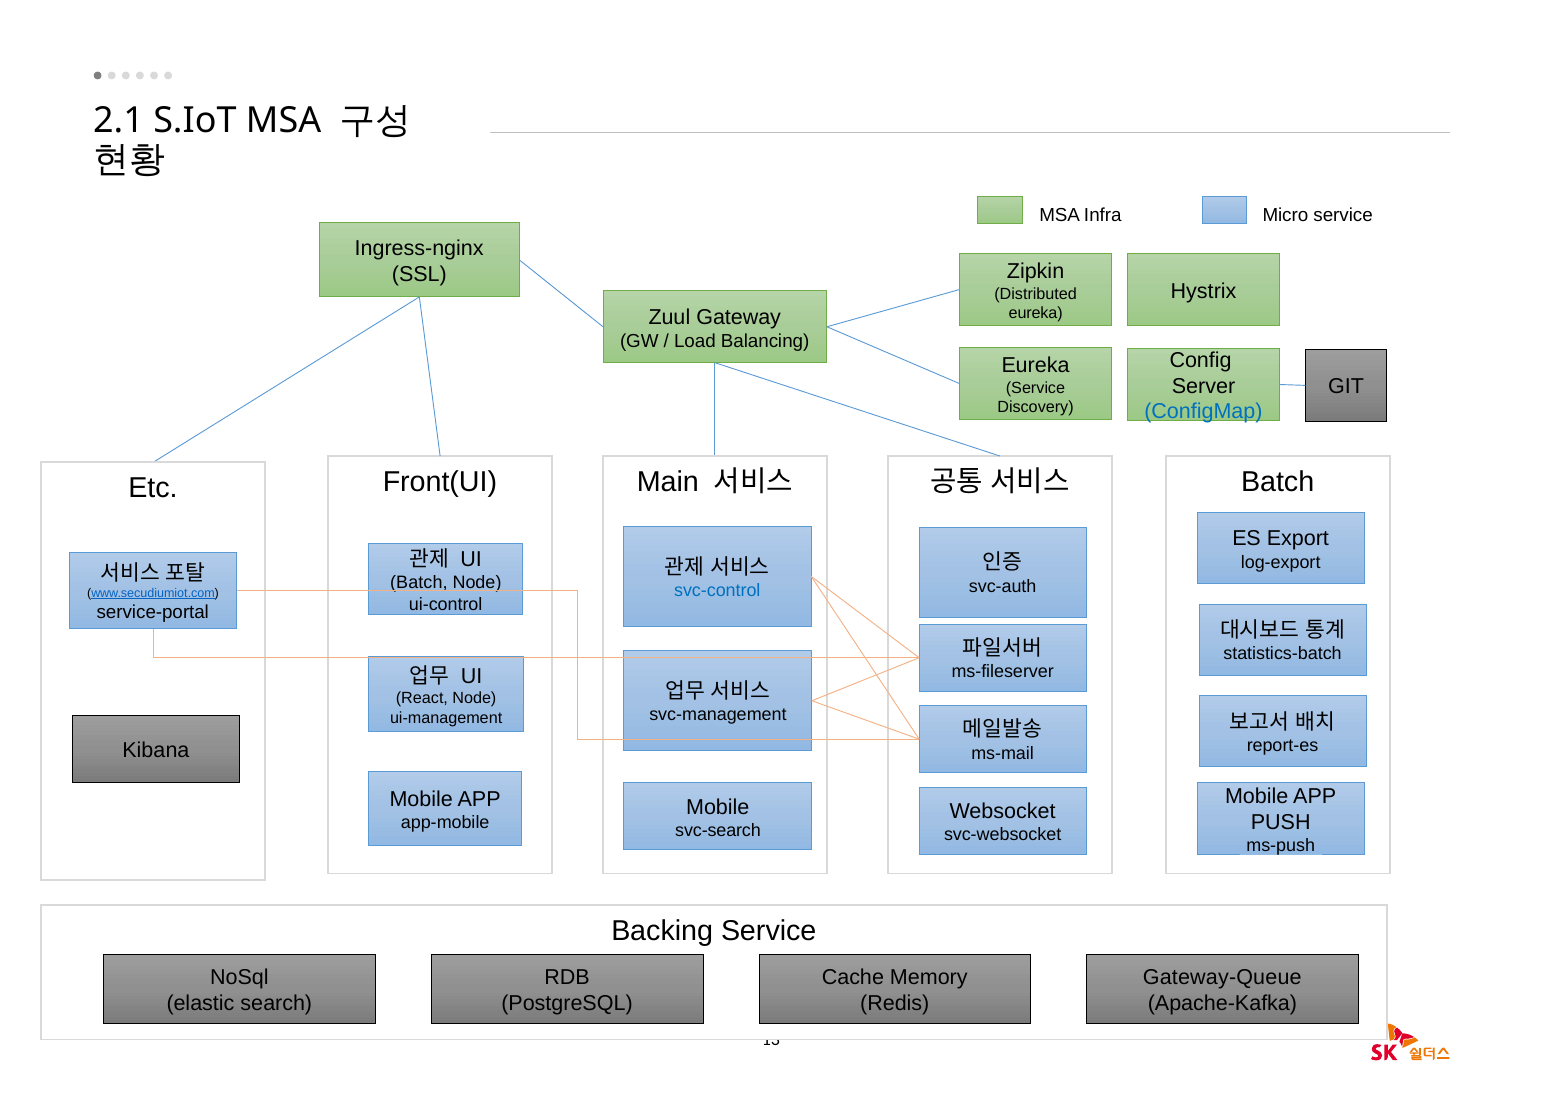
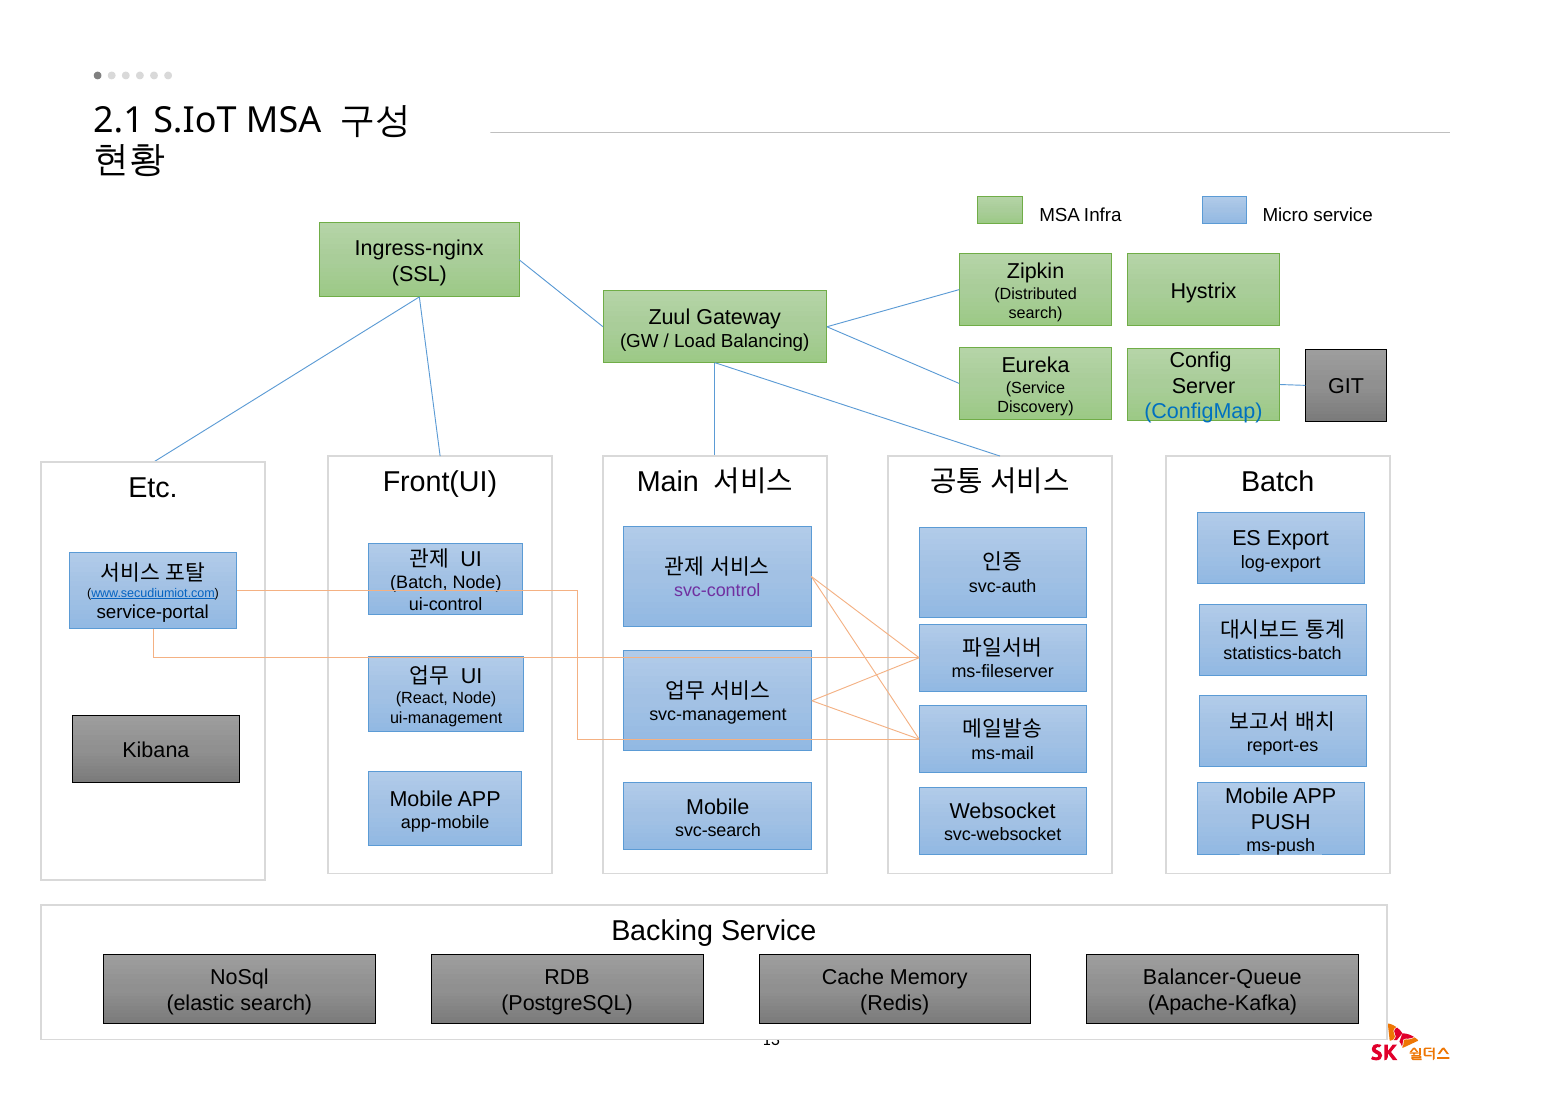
eureka: eureka -> search (1036, 313)
svc-control colour: blue -> purple (717, 591)
Gateway-Queue: Gateway-Queue -> Balancer-Queue (1222, 978)
